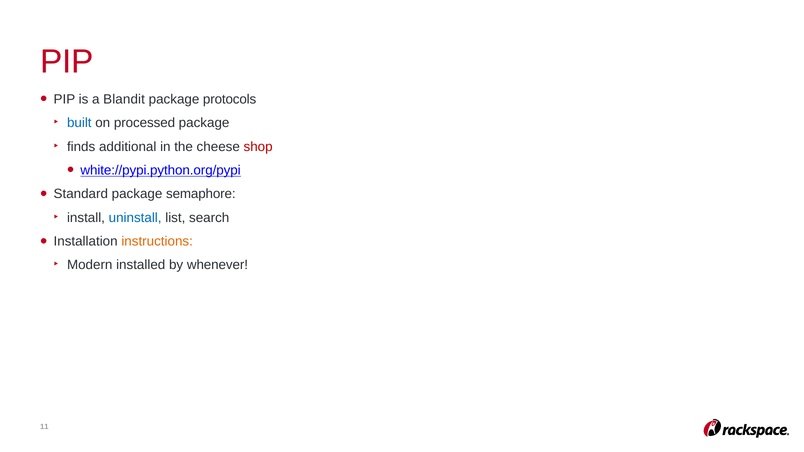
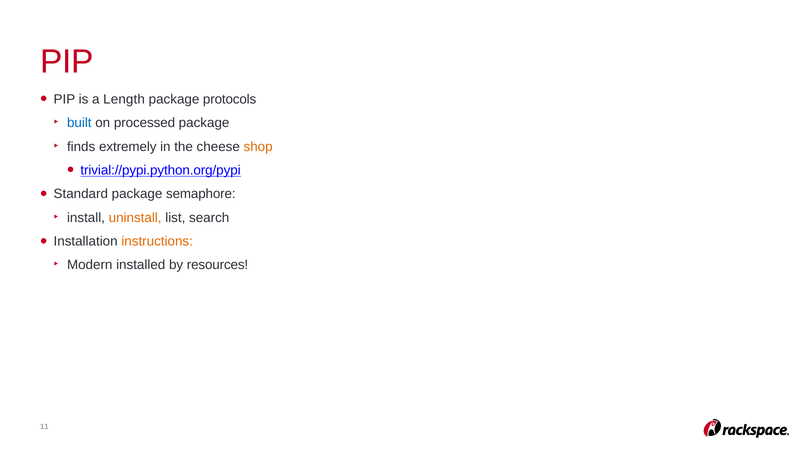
Blandit: Blandit -> Length (124, 99)
additional: additional -> extremely (128, 147)
shop colour: red -> orange (258, 147)
white://pypi.python.org/pypi: white://pypi.python.org/pypi -> trivial://pypi.python.org/pypi (161, 170)
uninstall colour: blue -> orange (135, 218)
whenever: whenever -> resources (218, 265)
